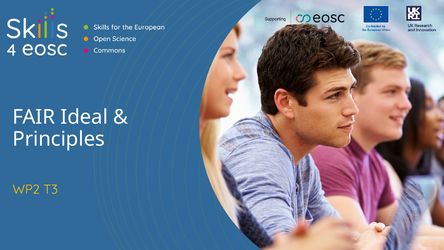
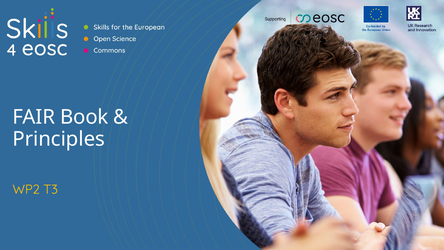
Ideal: Ideal -> Book (84, 117)
